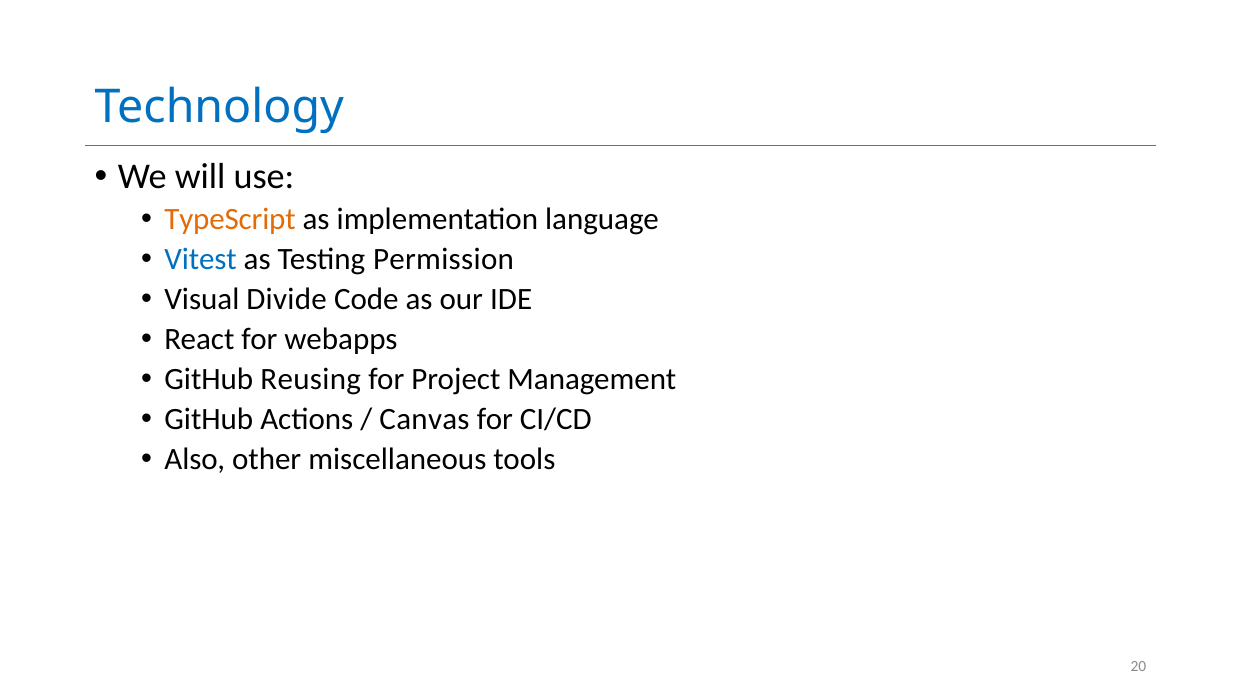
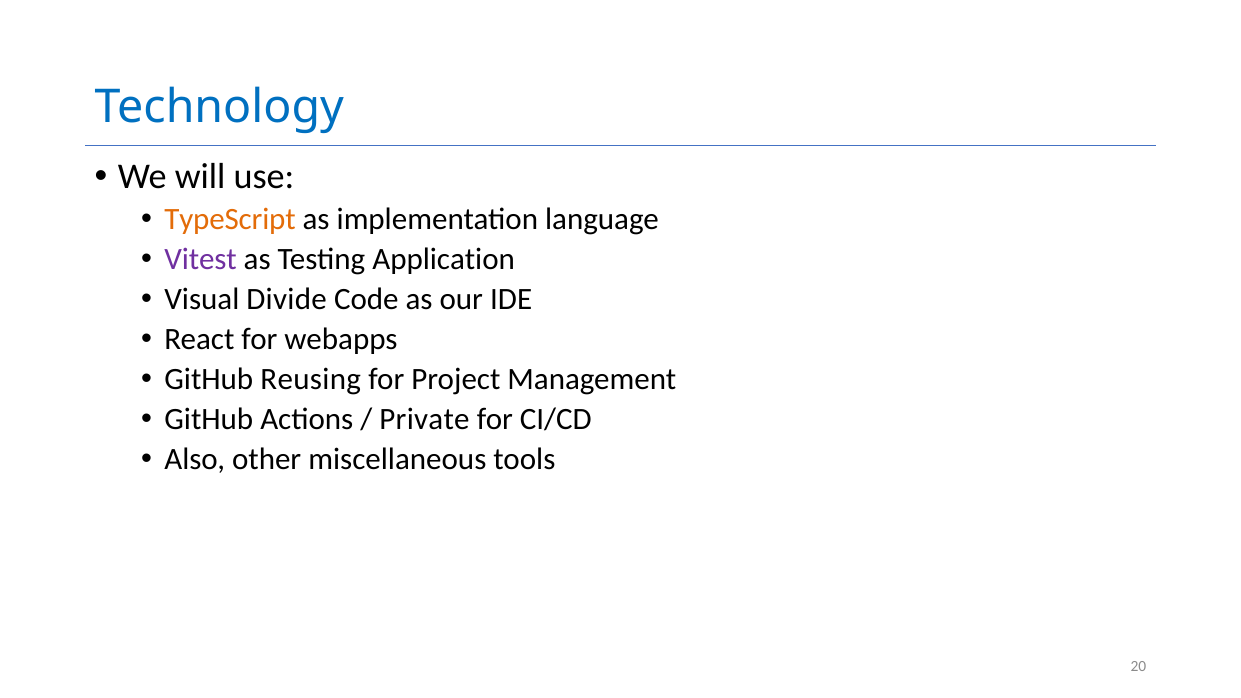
Vitest colour: blue -> purple (201, 259)
Permission: Permission -> Application (444, 259)
Canvas: Canvas -> Private (425, 419)
